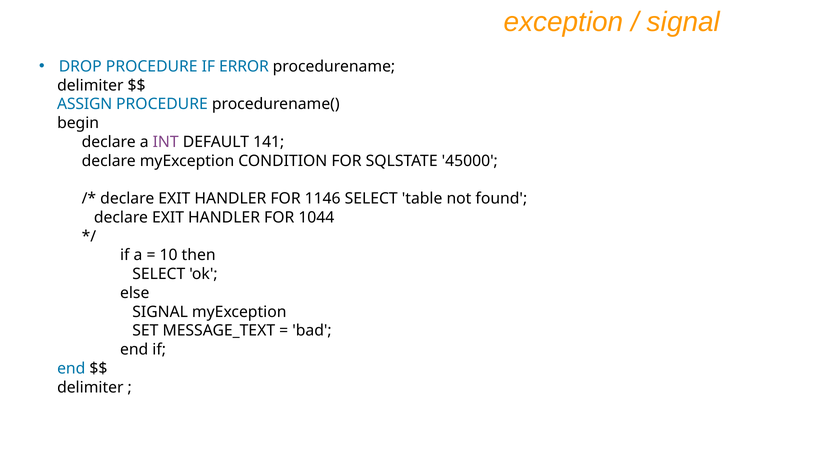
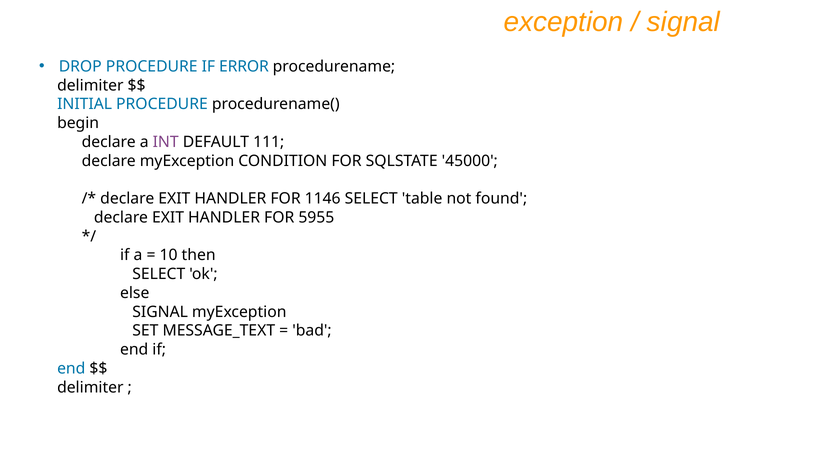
ASSIGN: ASSIGN -> INITIAL (85, 104)
141: 141 -> 111 (269, 142)
1044: 1044 -> 5955 (316, 217)
